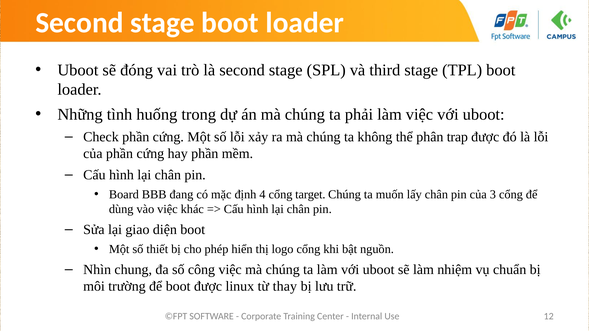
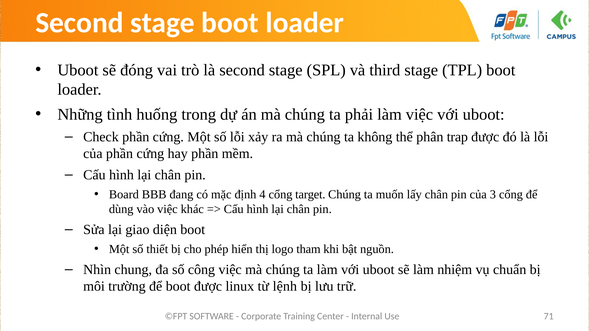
logo cổng: cổng -> tham (308, 249)
thay: thay -> lệnh (285, 286)
12: 12 -> 71 (549, 316)
